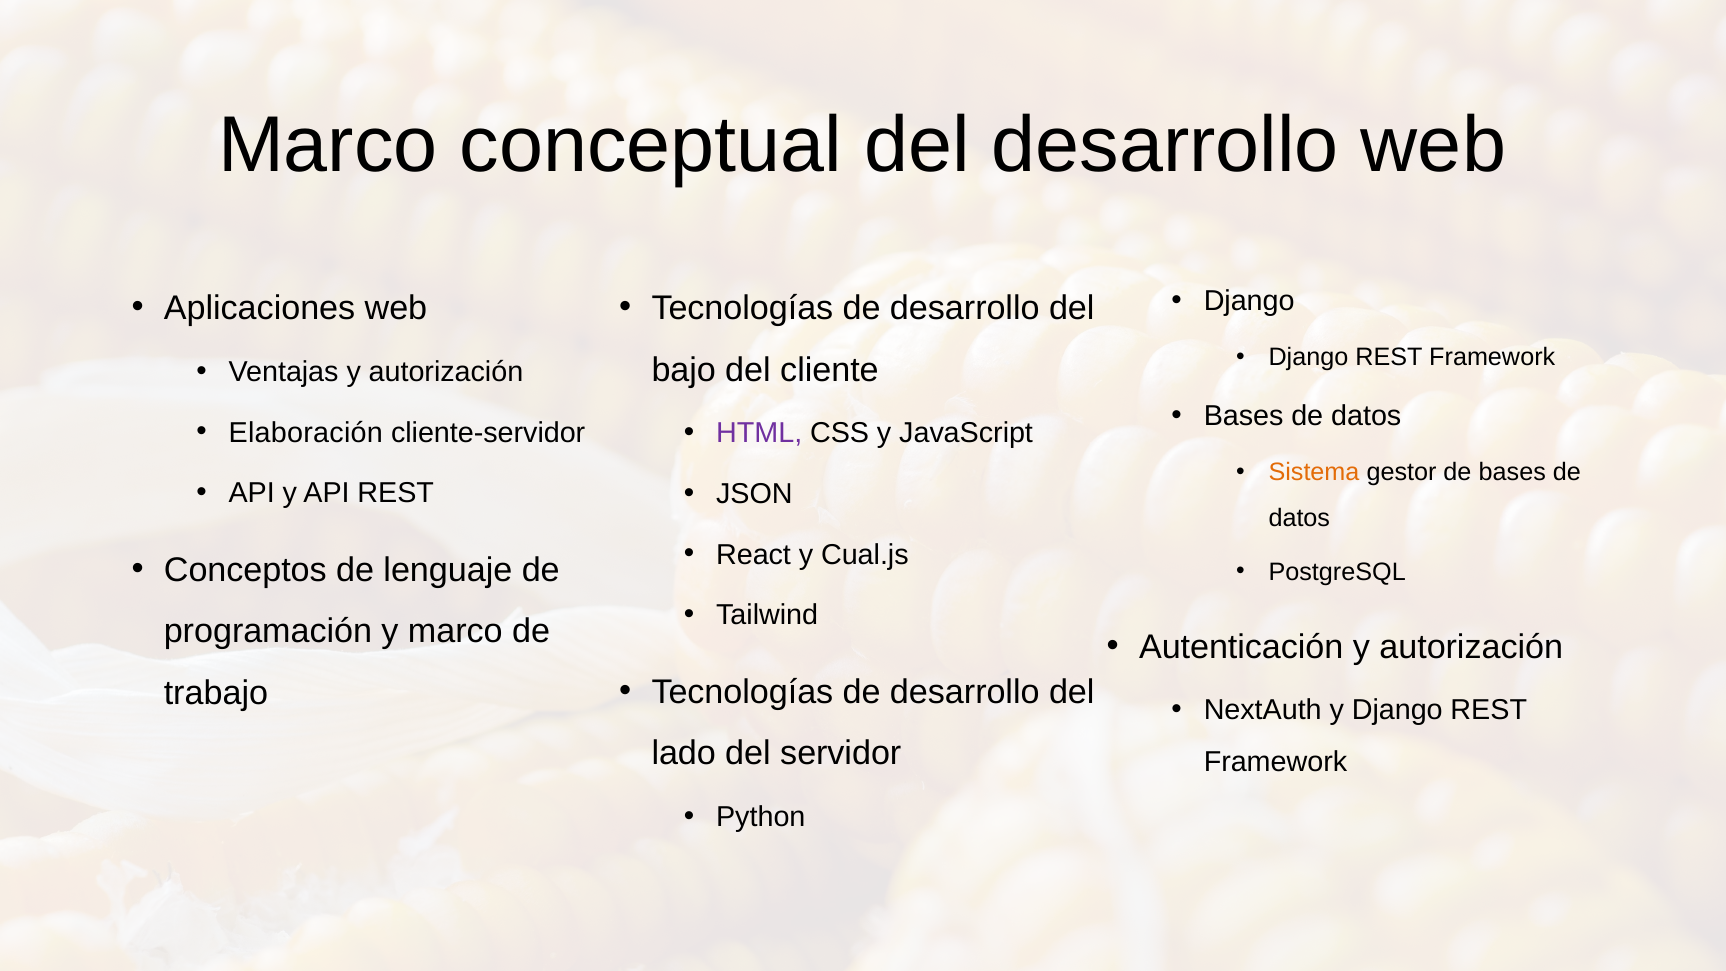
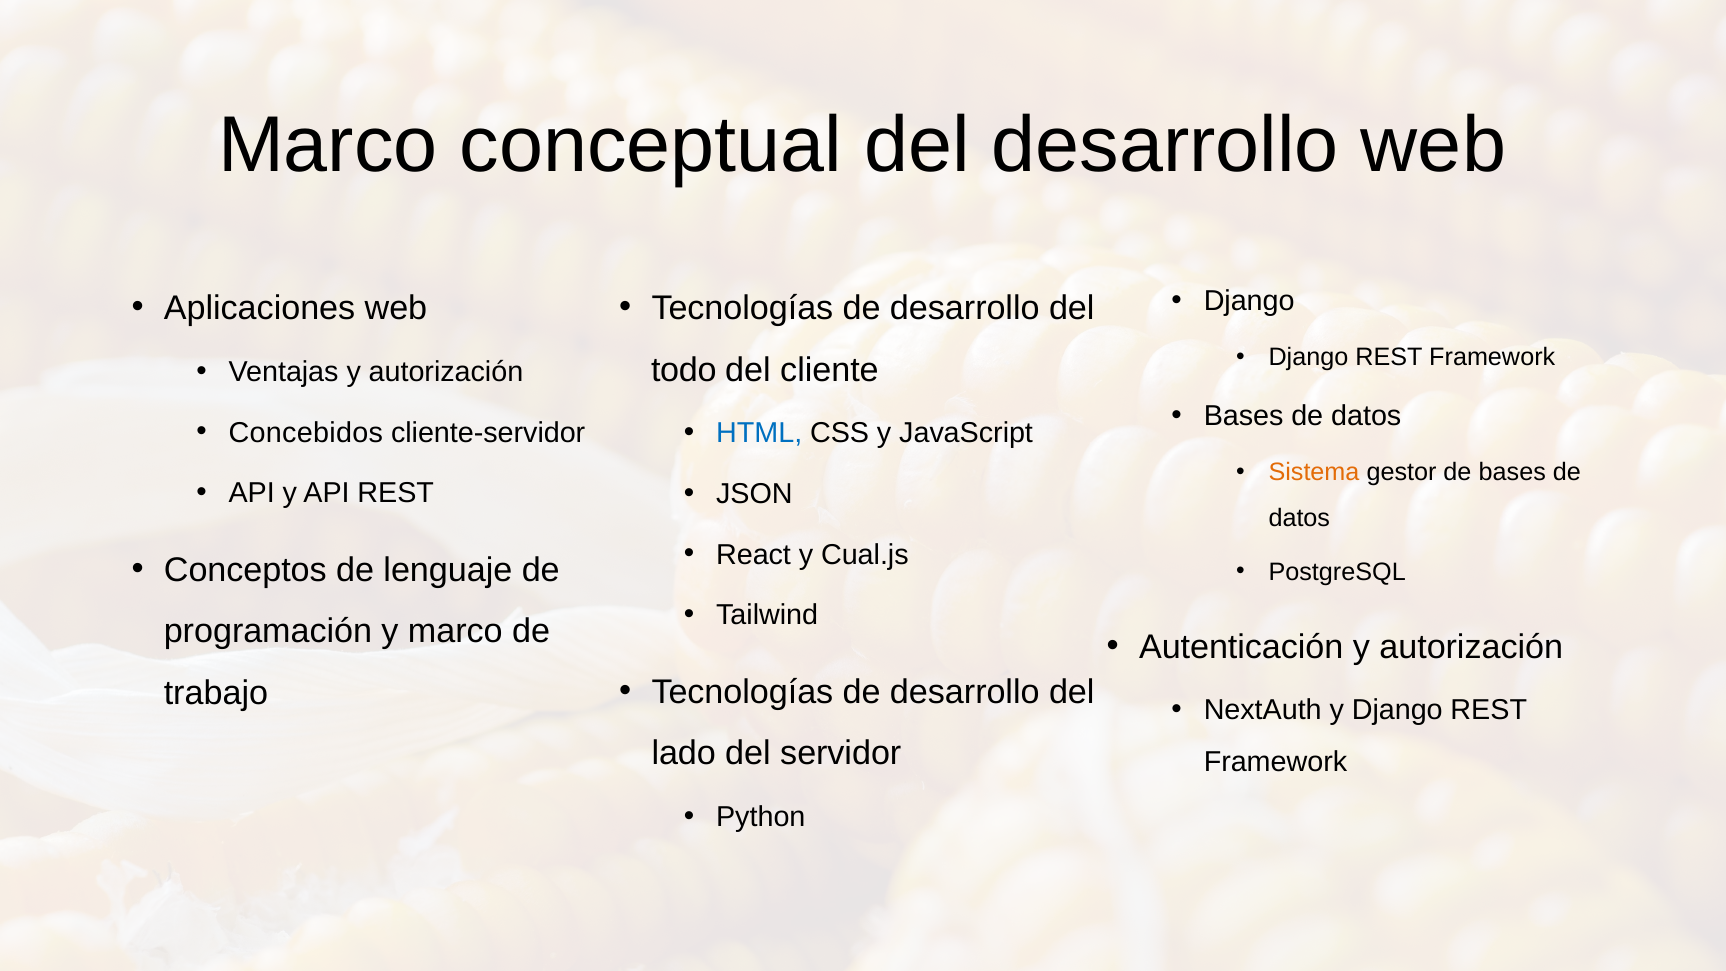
bajo: bajo -> todo (684, 370)
Elaboración: Elaboración -> Concebidos (306, 433)
HTML colour: purple -> blue (759, 433)
